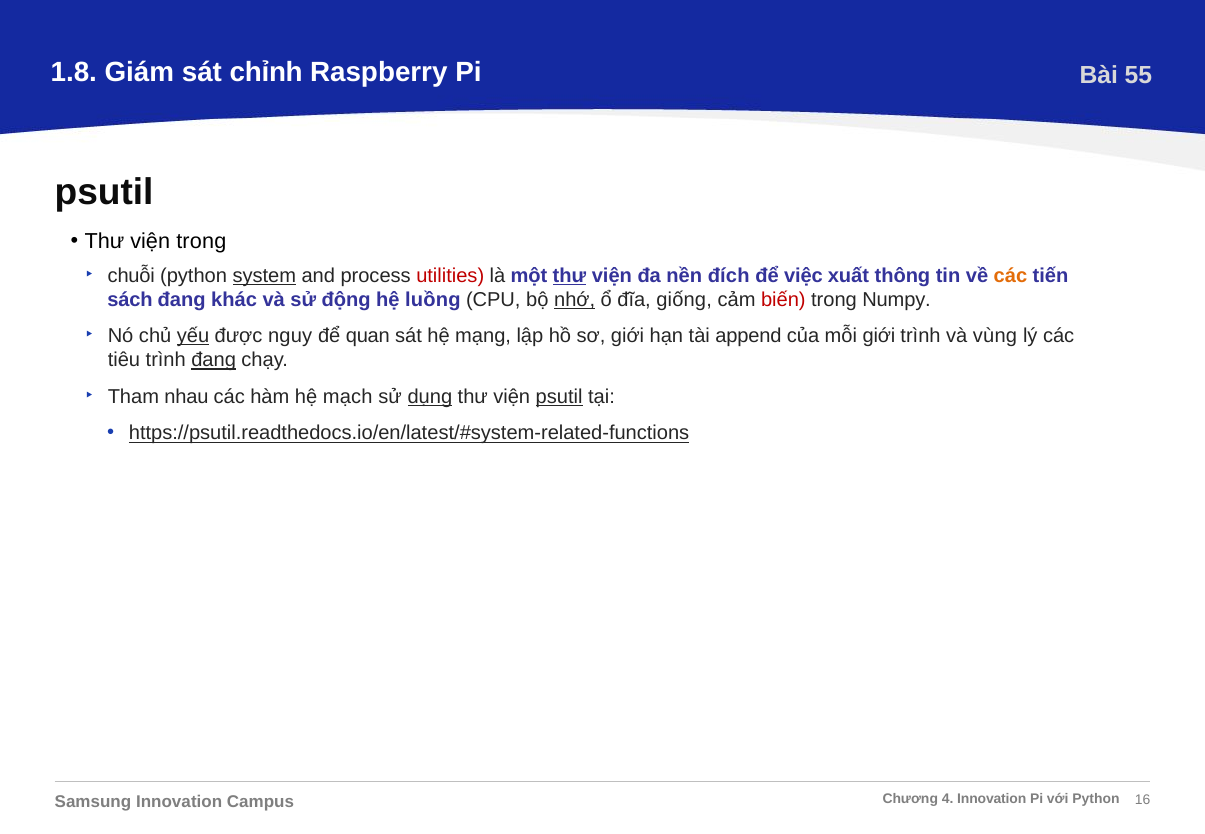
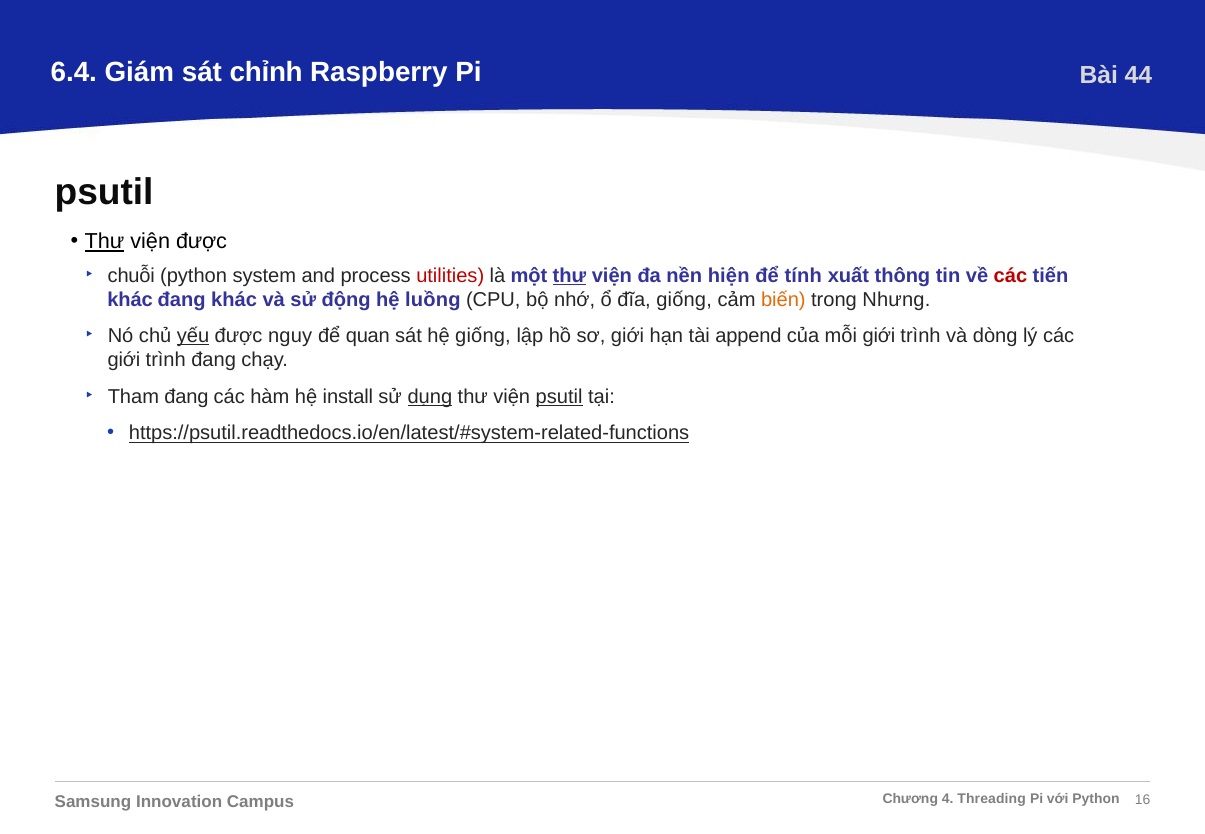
1.8: 1.8 -> 6.4 (74, 73)
55: 55 -> 44 (1138, 75)
Thư underline: none -> present (105, 242)
viện trong: trong -> được (202, 242)
system underline: present -> none (264, 276)
đích: đích -> hiện (729, 276)
việc: việc -> tính (803, 276)
các colour: orange -> red (1010, 276)
sách: sách -> khác (130, 300)
nhớ underline: present -> none (575, 300)
biến colour: red -> orange (783, 300)
Numpy: Numpy -> Nhưng (896, 300)
hệ mạng: mạng -> giống (483, 336)
vùng: vùng -> dòng (995, 336)
tiêu: tiêu -> giới (124, 360)
đang underline: present -> none (214, 360)
Tham nhau: nhau -> đang (186, 397)
mạch: mạch -> install (348, 397)
Innovation: Innovation -> Threading (992, 799)
